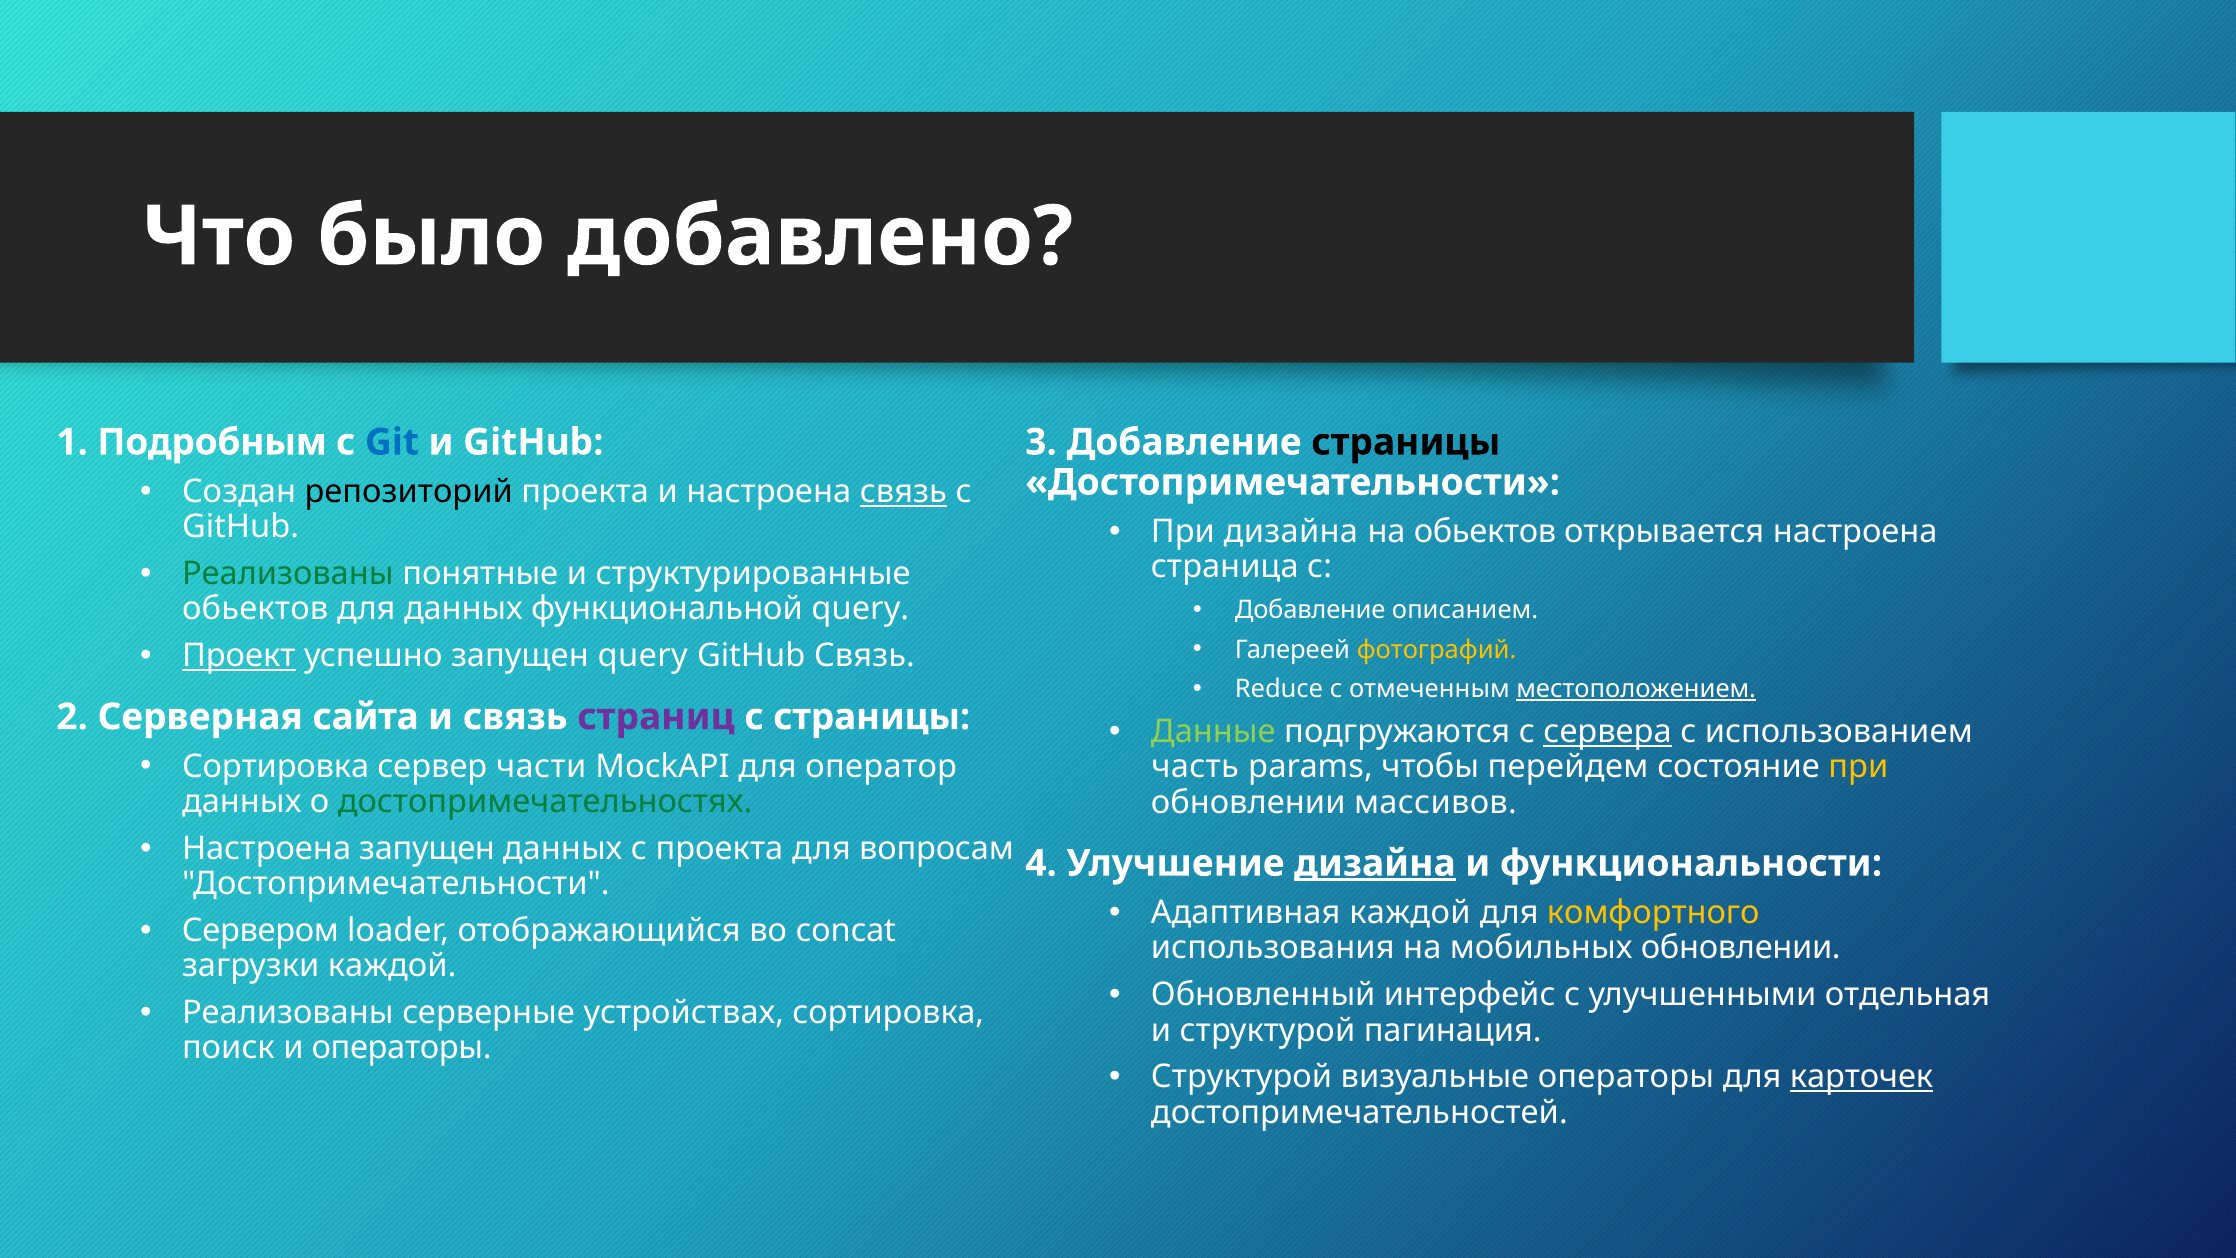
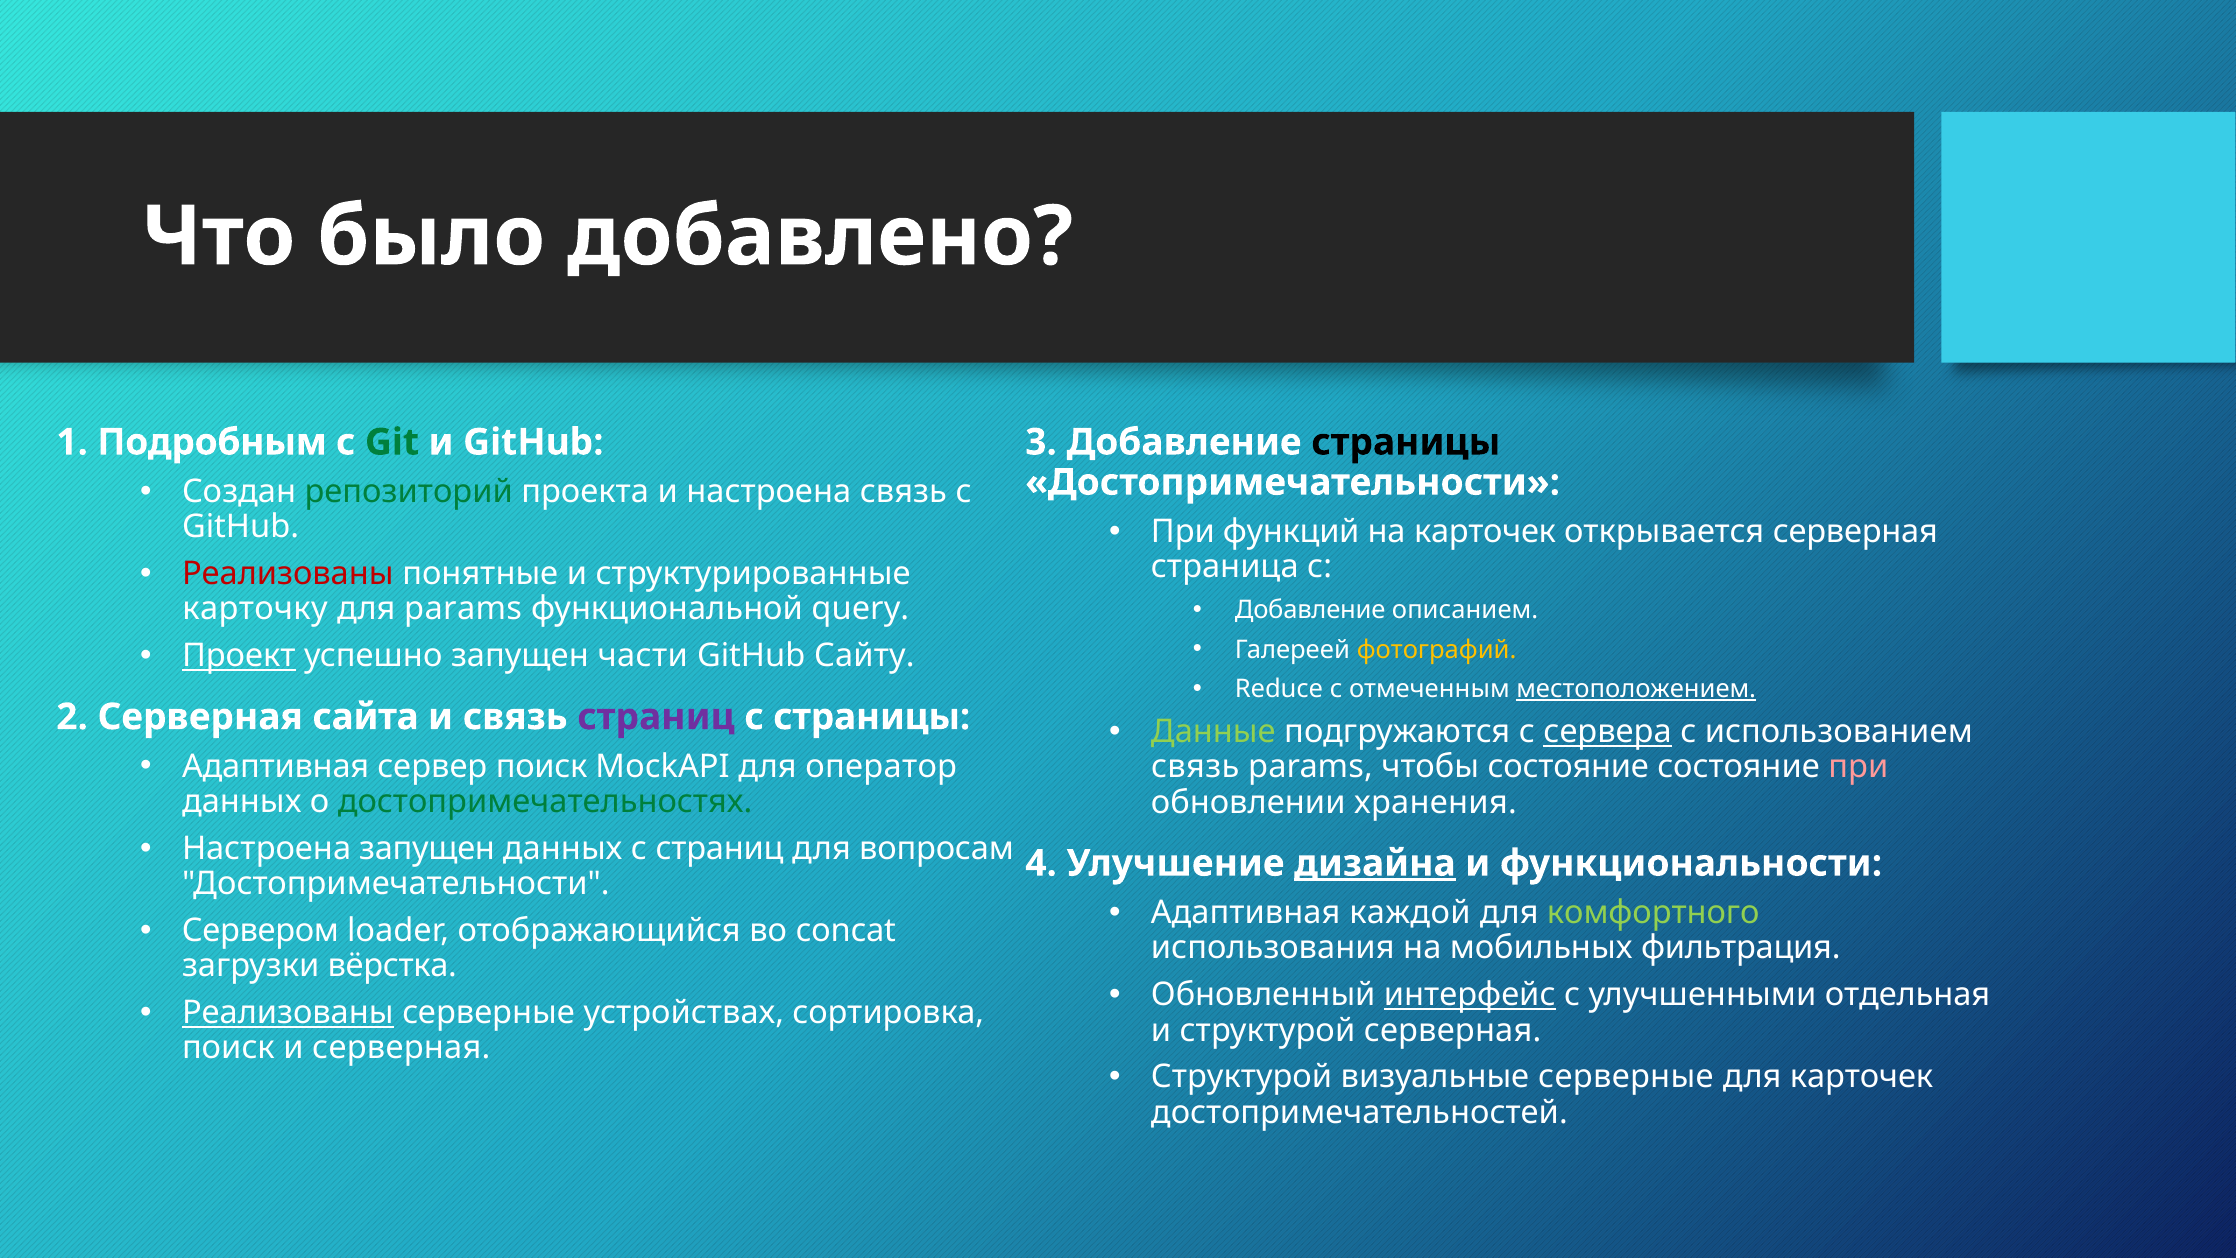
Git colour: blue -> green (392, 442)
репозиторий colour: black -> green (409, 492)
связь underline: present -> none (903, 492)
При дизайна: дизайна -> функций (1291, 532)
на обьектов: обьектов -> карточек (1485, 532)
открывается настроена: настроена -> серверная (1855, 532)
Реализованы colour: green -> red (288, 574)
обьектов: обьектов -> карточку (255, 609)
для данных: данных -> params (463, 609)
запущен query: query -> части (643, 656)
GitHub Связь: Связь -> Сайту (864, 656)
Сортировка: Сортировка -> Адаптивная (276, 766)
сервер части: части -> поиск (542, 766)
часть: часть -> связь (1195, 767)
чтобы перейдем: перейдем -> состояние (1568, 767)
при colour: yellow -> pink (1858, 767)
массивов: массивов -> хранения (1435, 802)
с проекта: проекта -> страниц (720, 848)
комфортного colour: yellow -> light green (1653, 913)
мобильных обновлении: обновлении -> фильтрация (1741, 948)
загрузки каждой: каждой -> вёрстка (392, 966)
интерфейс underline: none -> present (1470, 995)
Реализованы underline: none -> present (288, 1013)
структурой пагинация: пагинация -> серверная (1453, 1030)
и операторы: операторы -> серверная (401, 1048)
визуальные операторы: операторы -> серверные (1626, 1077)
карточек underline: present -> none (1862, 1077)
